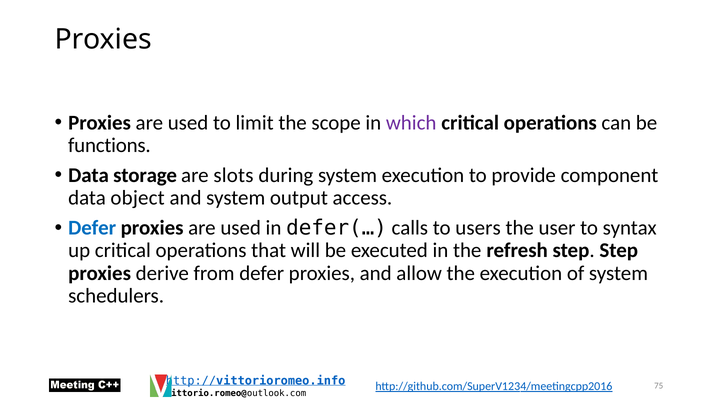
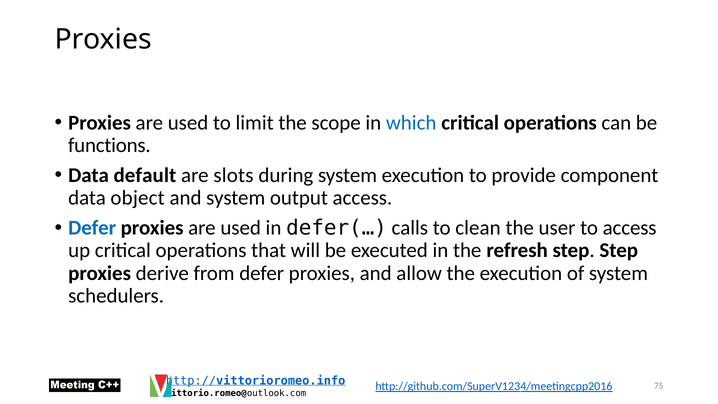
which colour: purple -> blue (411, 123)
storage: storage -> default (145, 175)
users: users -> clean (478, 228)
to syntax: syntax -> access (630, 228)
